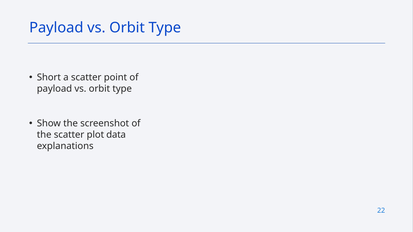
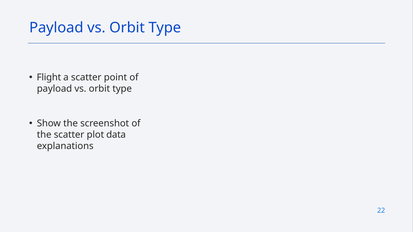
Short: Short -> Flight (49, 78)
